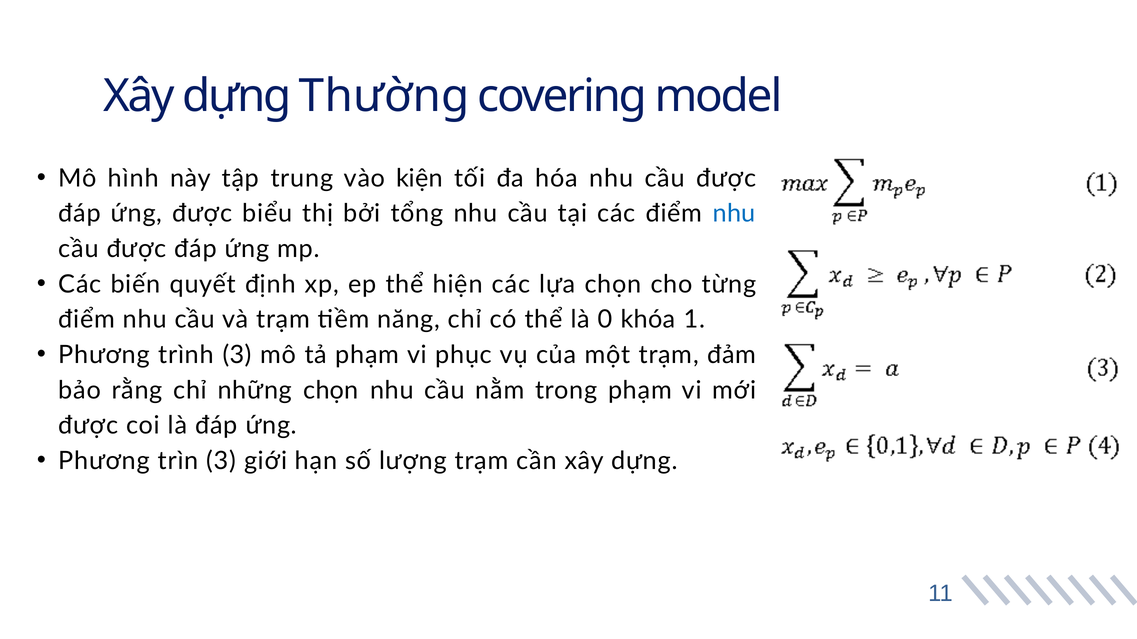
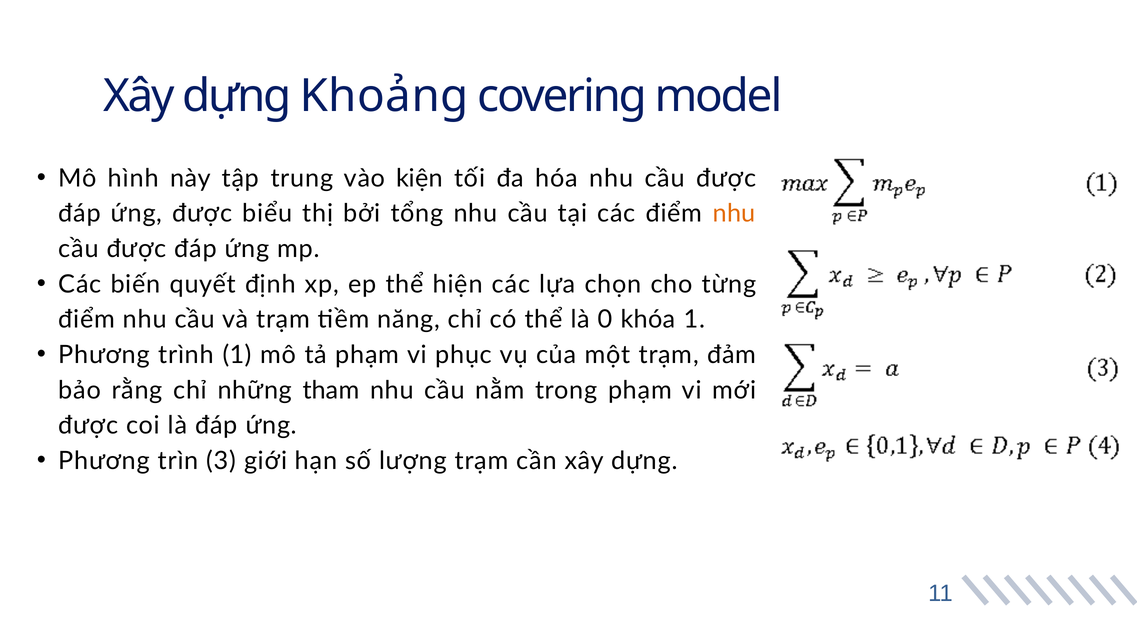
Thường: Thường -> Khoảng (384, 96)
nhu colour: blue -> orange (734, 214)
trình 3: 3 -> 1 (237, 355)
những chọn: chọn -> tham (331, 391)
